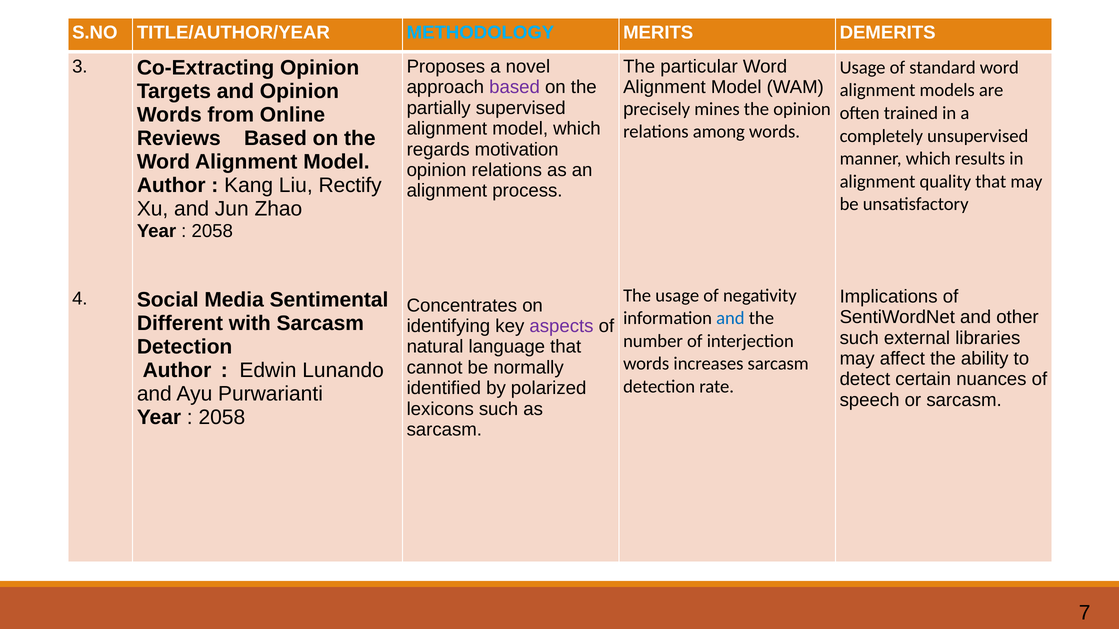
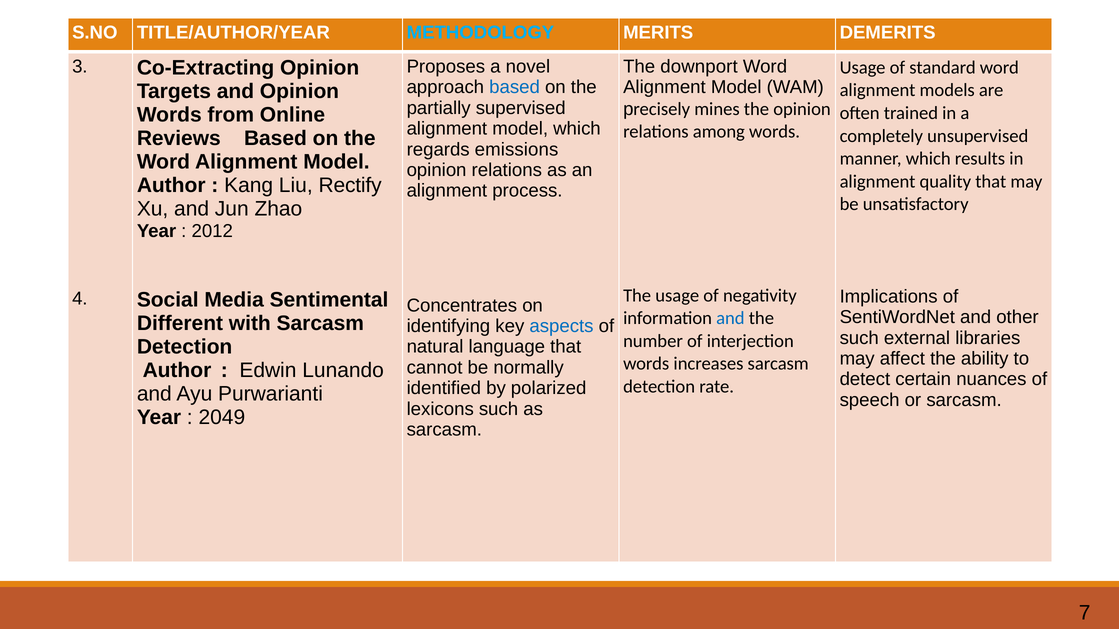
particular: particular -> downport (699, 67)
based colour: purple -> blue (515, 87)
motivation: motivation -> emissions (517, 149)
2058: 2058 -> 2012 (212, 231)
aspects colour: purple -> blue (561, 326)
2058: 2058 -> 2049 (222, 418)
